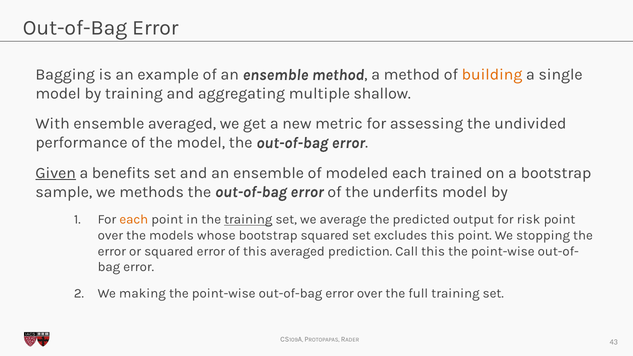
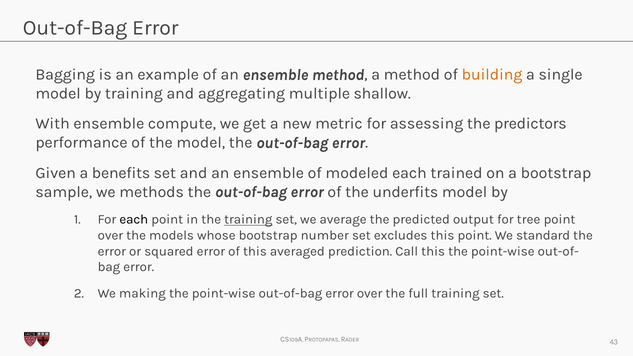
ensemble averaged: averaged -> compute (182, 124)
undivided: undivided -> predictors (530, 124)
Given underline: present -> none (56, 173)
each colour: orange -> black (134, 220)
risk: risk -> tree (529, 220)
bootstrap squared: squared -> number (325, 235)
stopping: stopping -> standard (543, 235)
